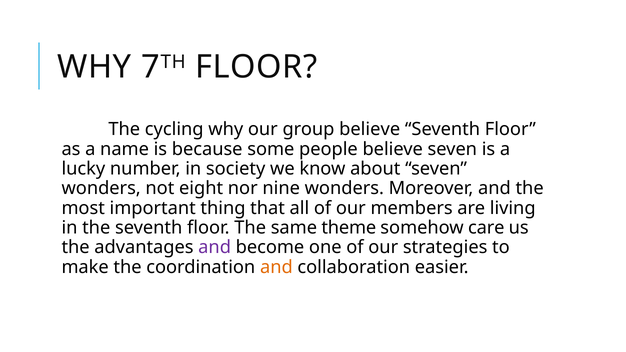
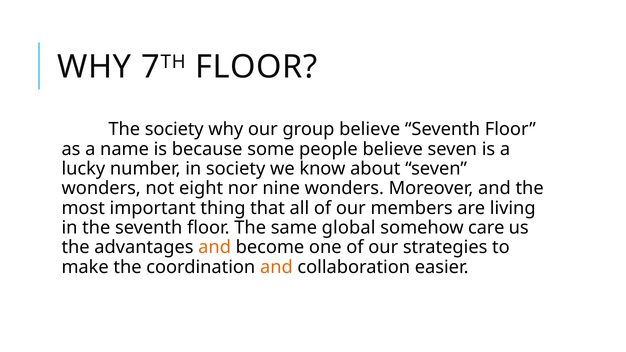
The cycling: cycling -> society (174, 129)
theme: theme -> global (349, 228)
and colour: purple -> orange (215, 248)
